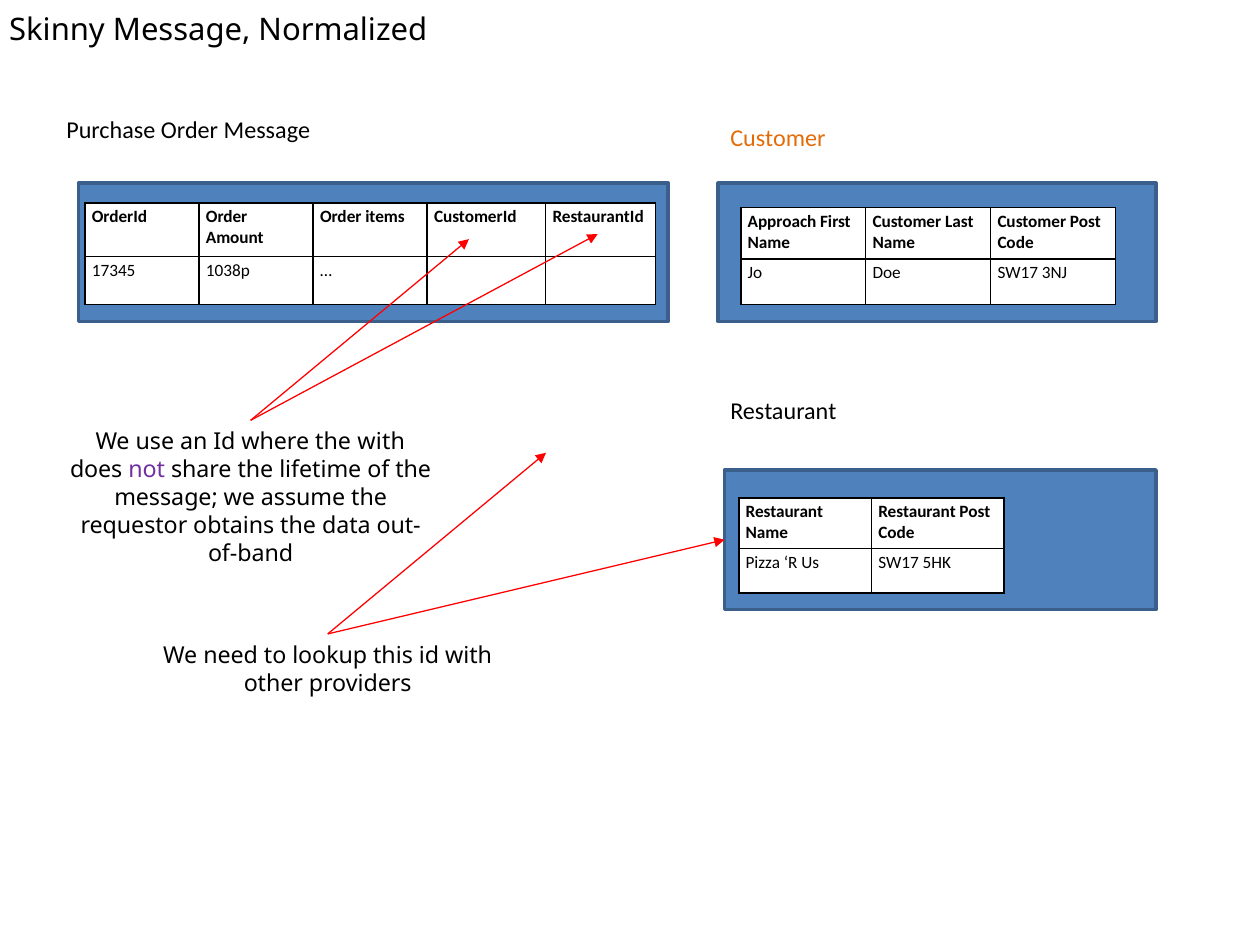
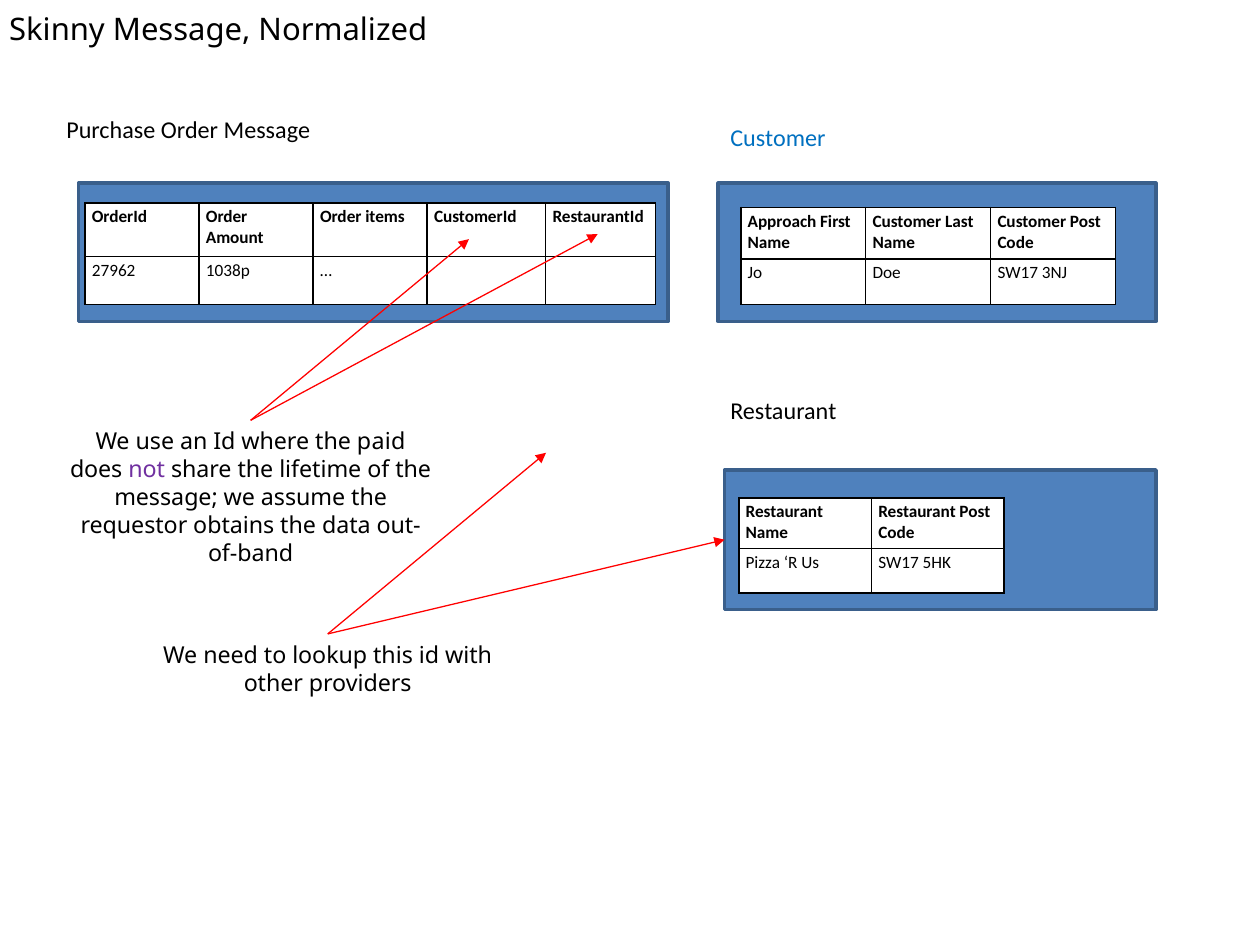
Customer colour: orange -> blue (778, 138)
17345: 17345 -> 27962 (114, 271)
the with: with -> paid (381, 442)
